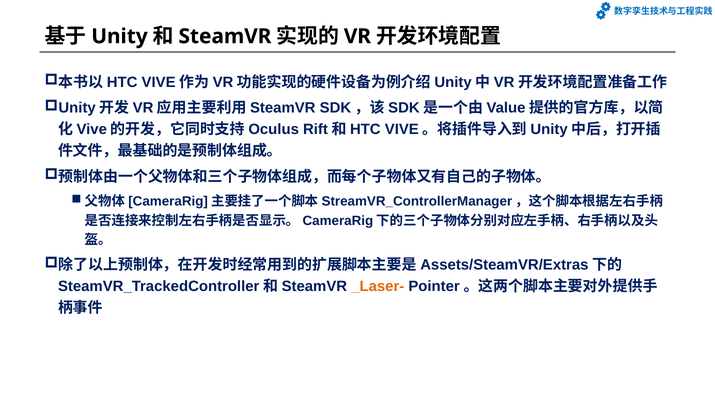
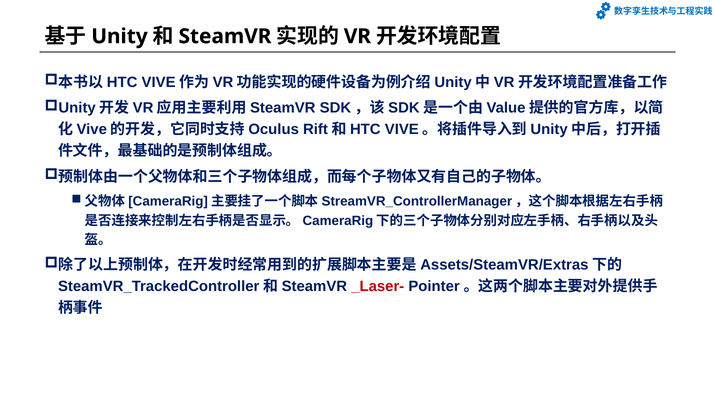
_Laser- colour: orange -> red (378, 287)
